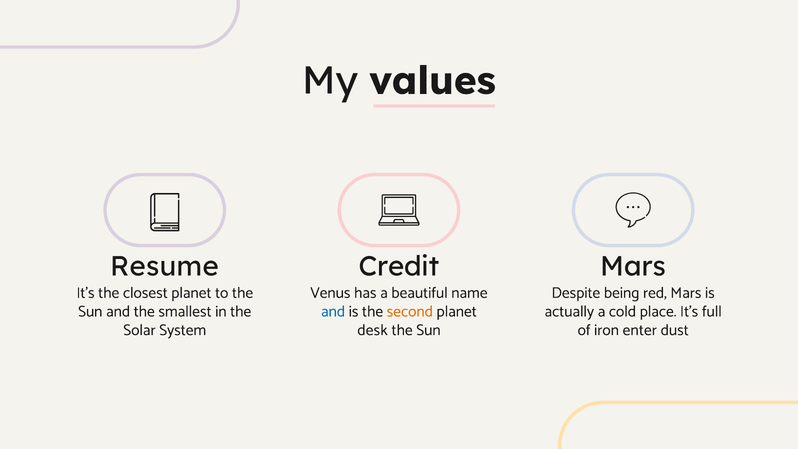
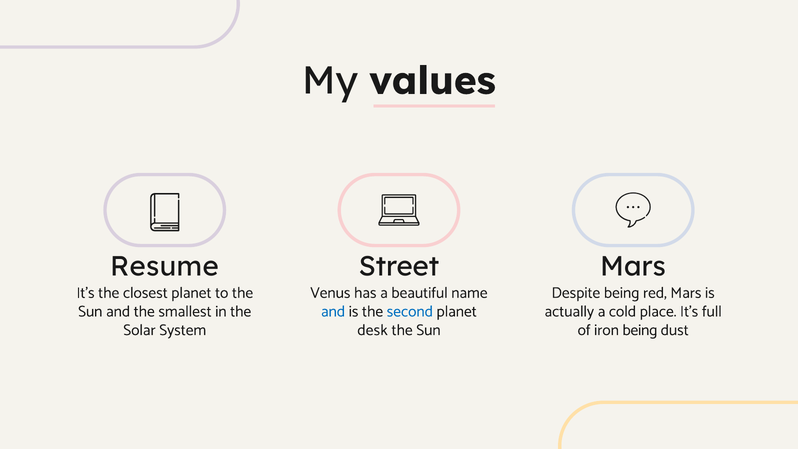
Credit: Credit -> Street (399, 266)
second colour: orange -> blue (410, 311)
iron enter: enter -> being (640, 330)
